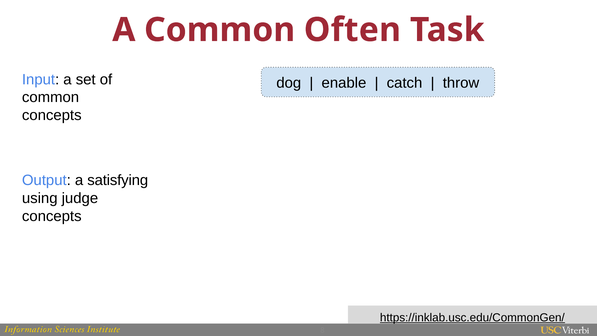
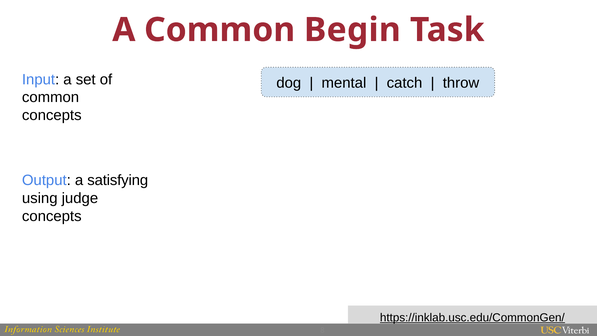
Often: Often -> Begin (352, 30)
enable: enable -> mental (344, 83)
